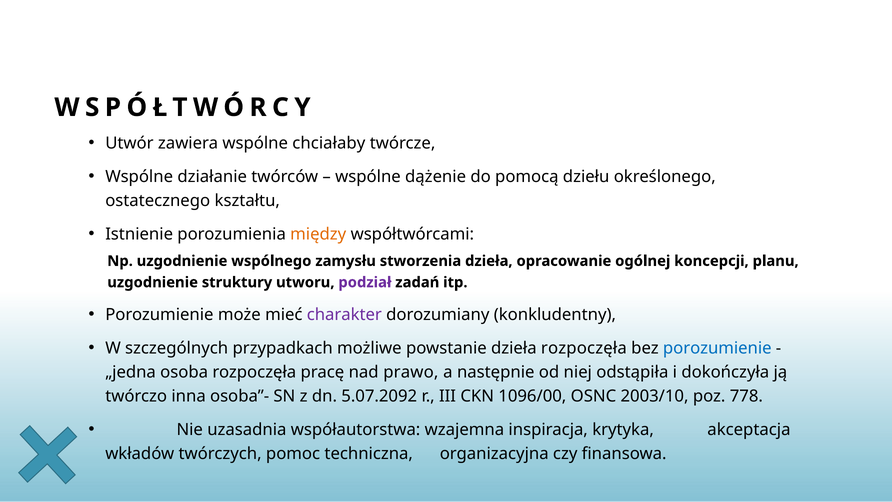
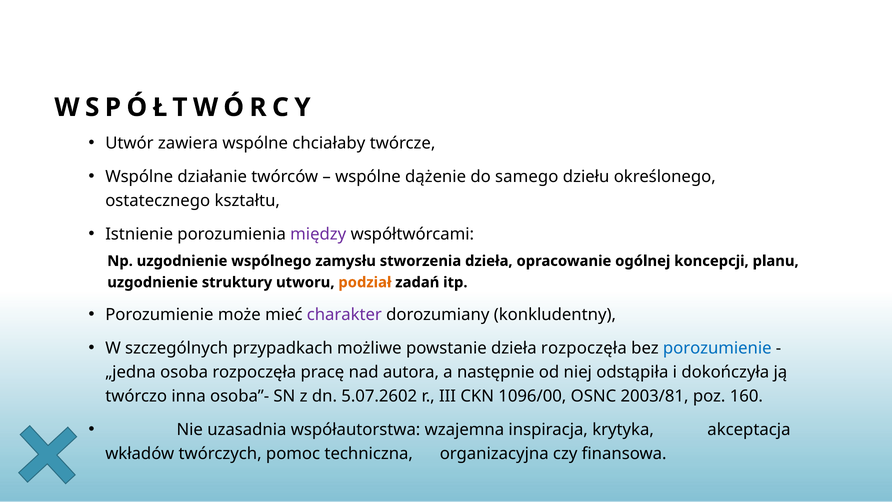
pomocą: pomocą -> samego (527, 176)
między colour: orange -> purple (318, 234)
podział colour: purple -> orange (365, 282)
prawo: prawo -> autora (411, 372)
5.07.2092: 5.07.2092 -> 5.07.2602 (379, 396)
2003/10: 2003/10 -> 2003/81 (655, 396)
778: 778 -> 160 (746, 396)
